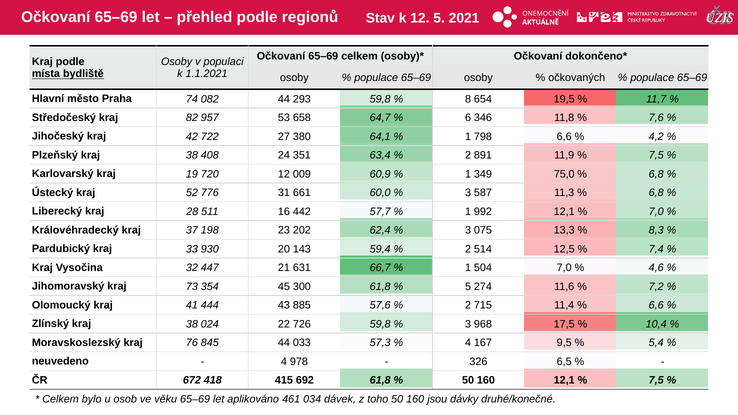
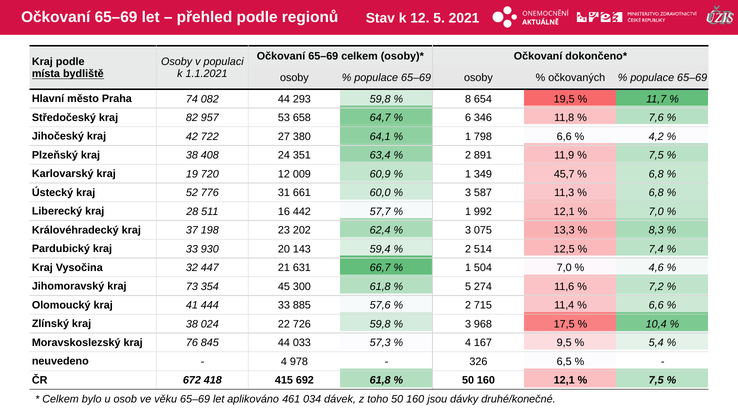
75,0: 75,0 -> 45,7 (564, 174)
444 43: 43 -> 33 (284, 305)
